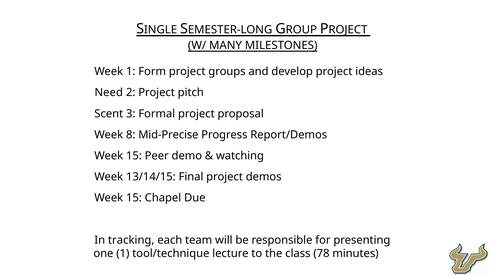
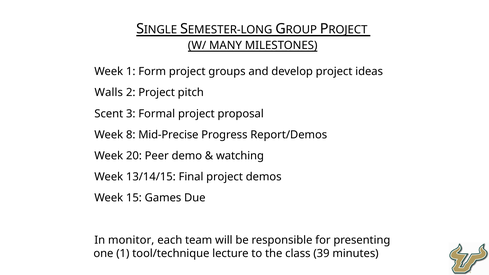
Need: Need -> Walls (109, 93)
15: 15 -> 20 (134, 156)
Chapel: Chapel -> Games (163, 198)
tracking: tracking -> monitor (131, 240)
78: 78 -> 39 (321, 254)
